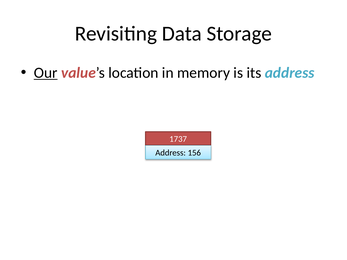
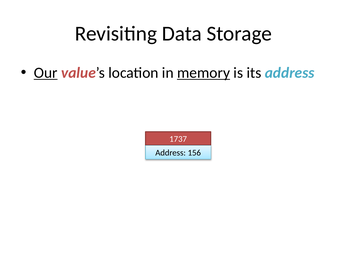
memory underline: none -> present (204, 73)
